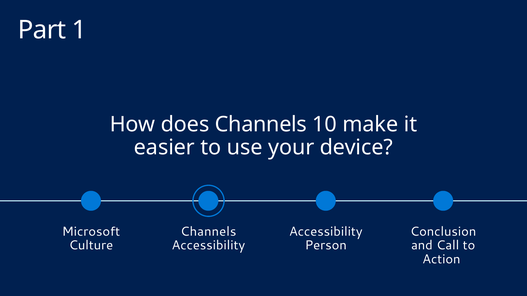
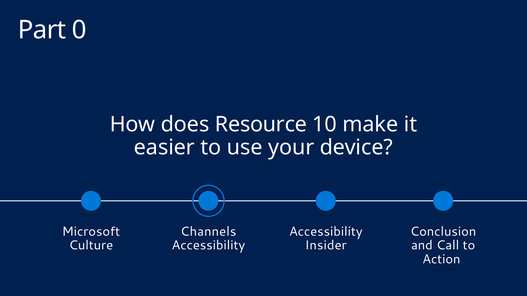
1: 1 -> 0 (79, 30)
does Channels: Channels -> Resource (261, 124)
Person: Person -> Insider (326, 246)
